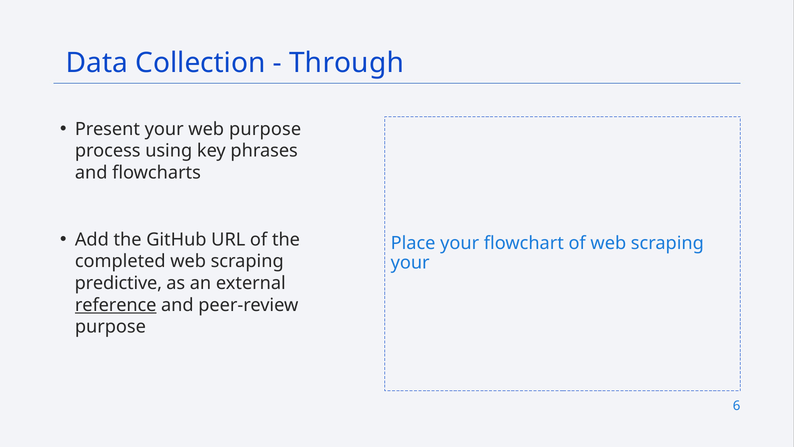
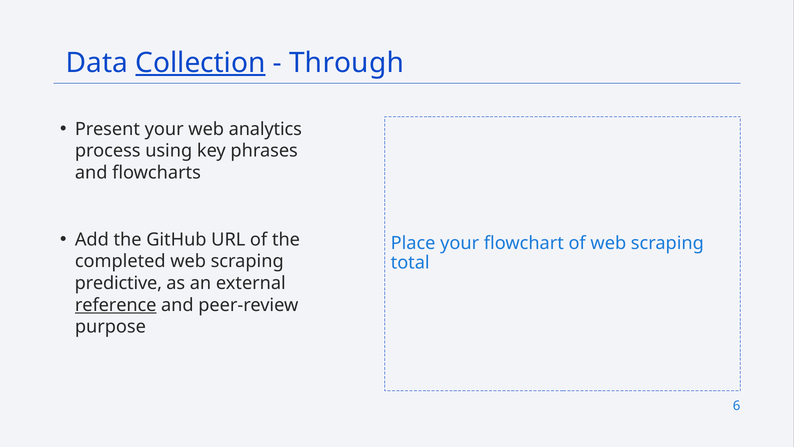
Collection underline: none -> present (200, 63)
web purpose: purpose -> analytics (265, 129)
your: your -> total (410, 263)
